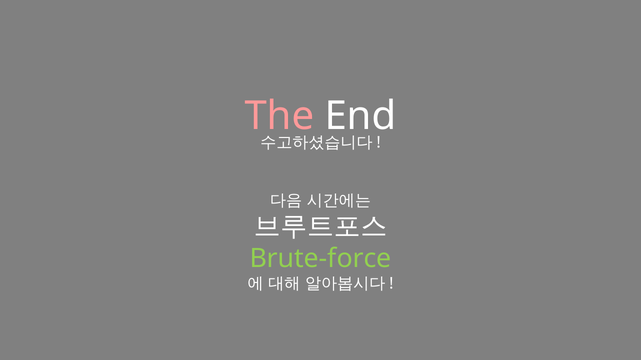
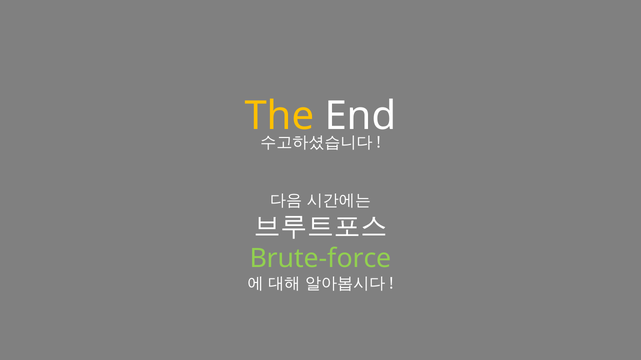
The colour: pink -> yellow (279, 116)
